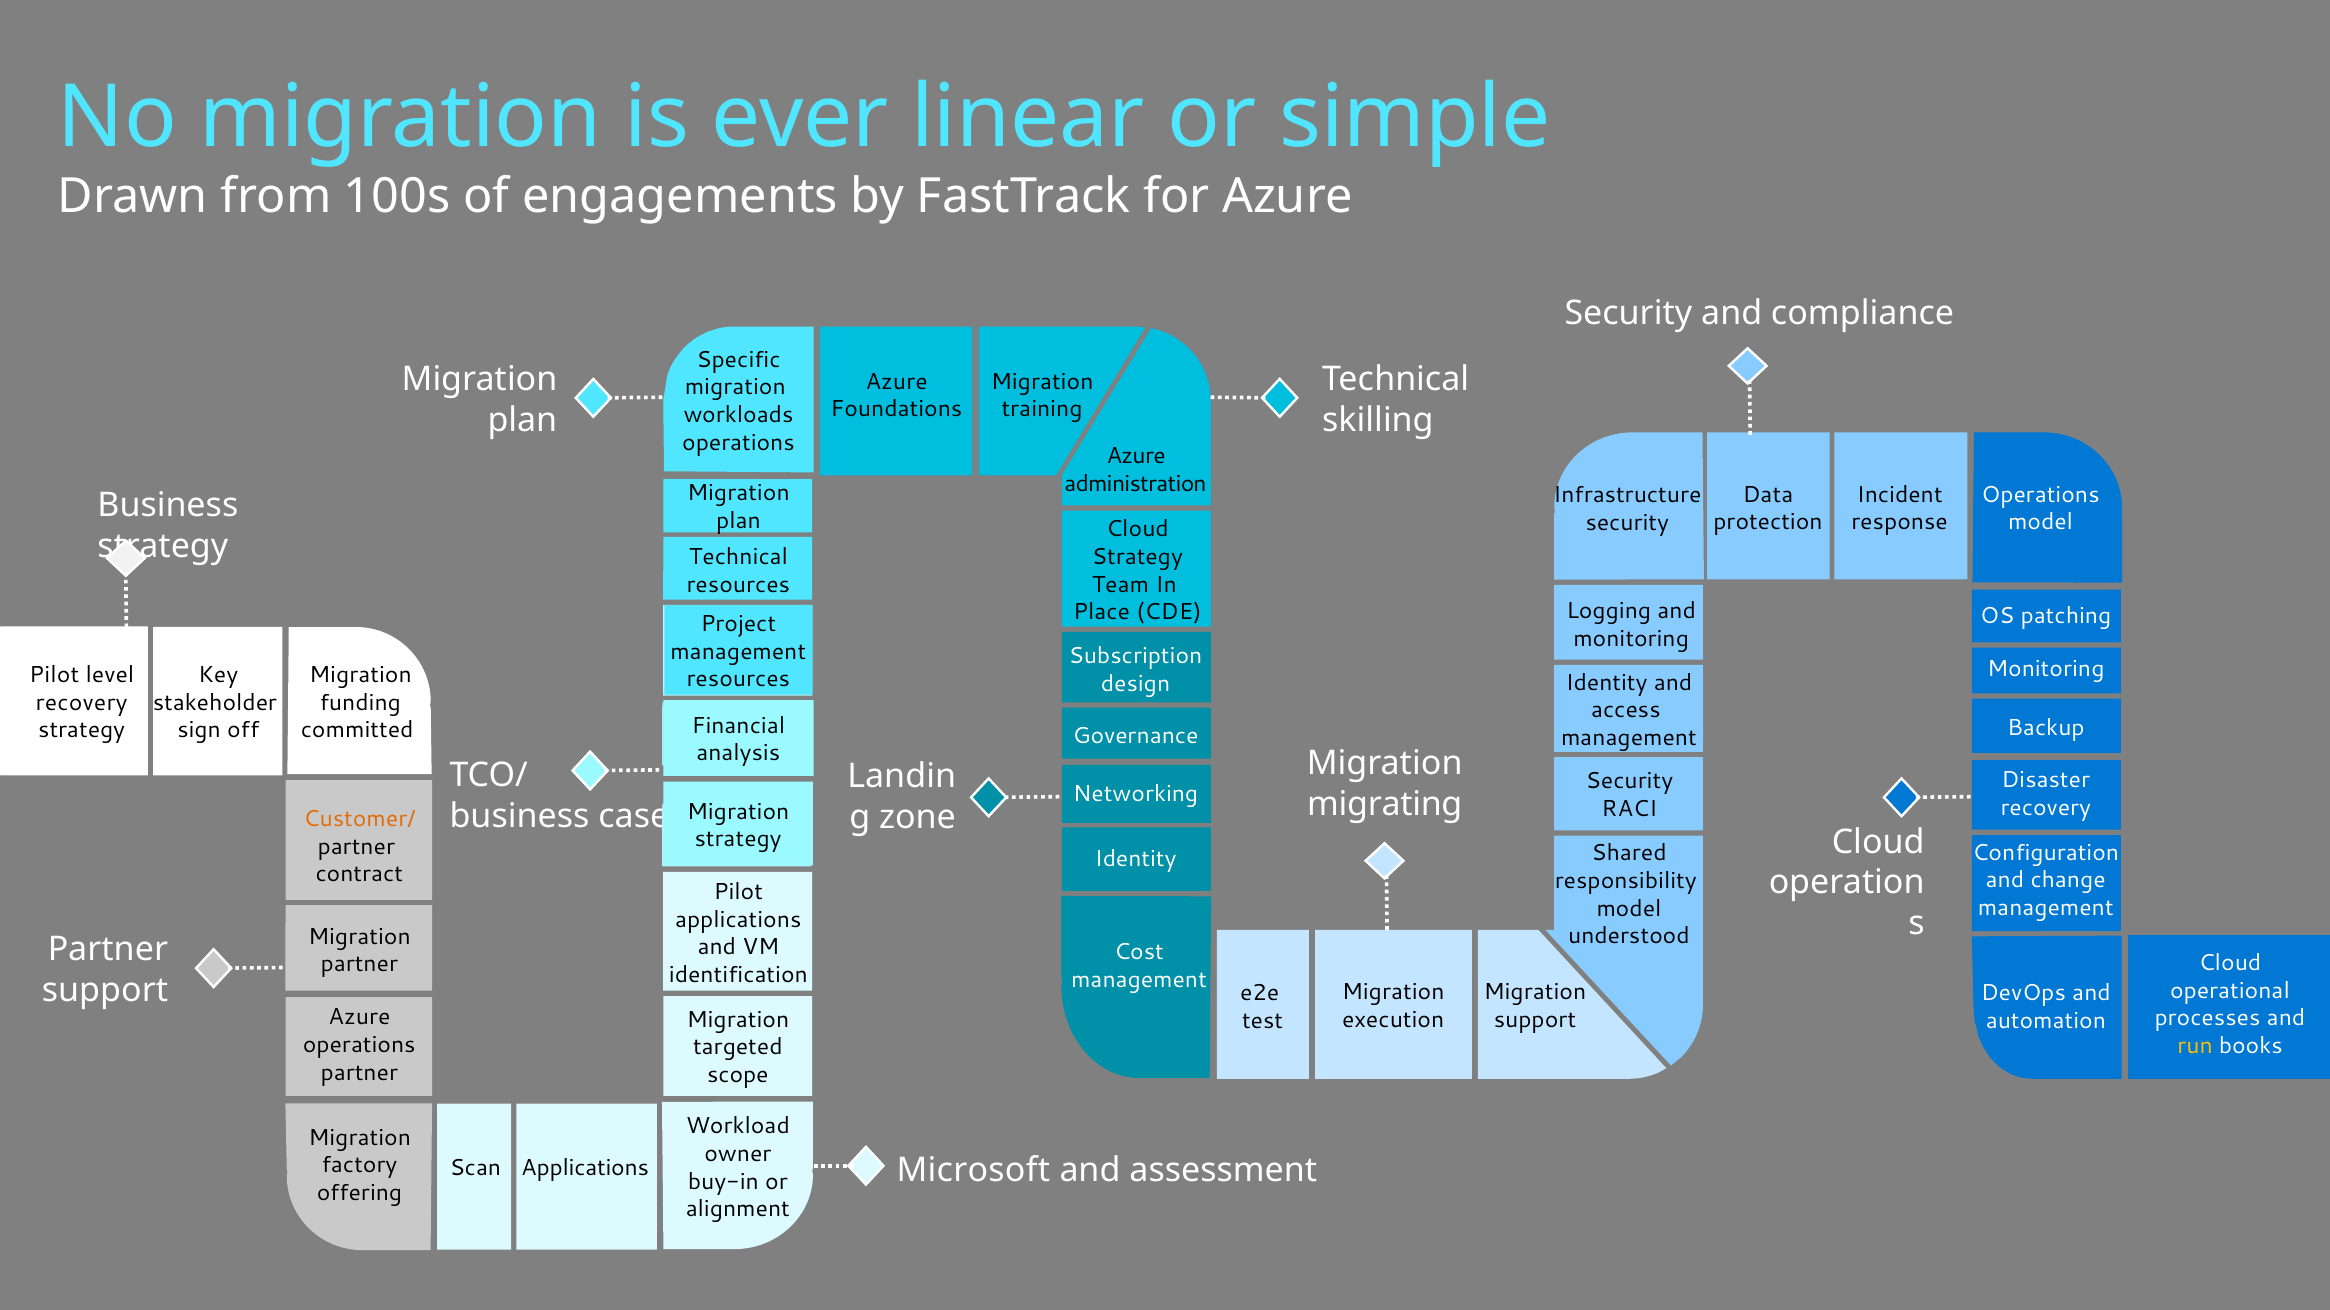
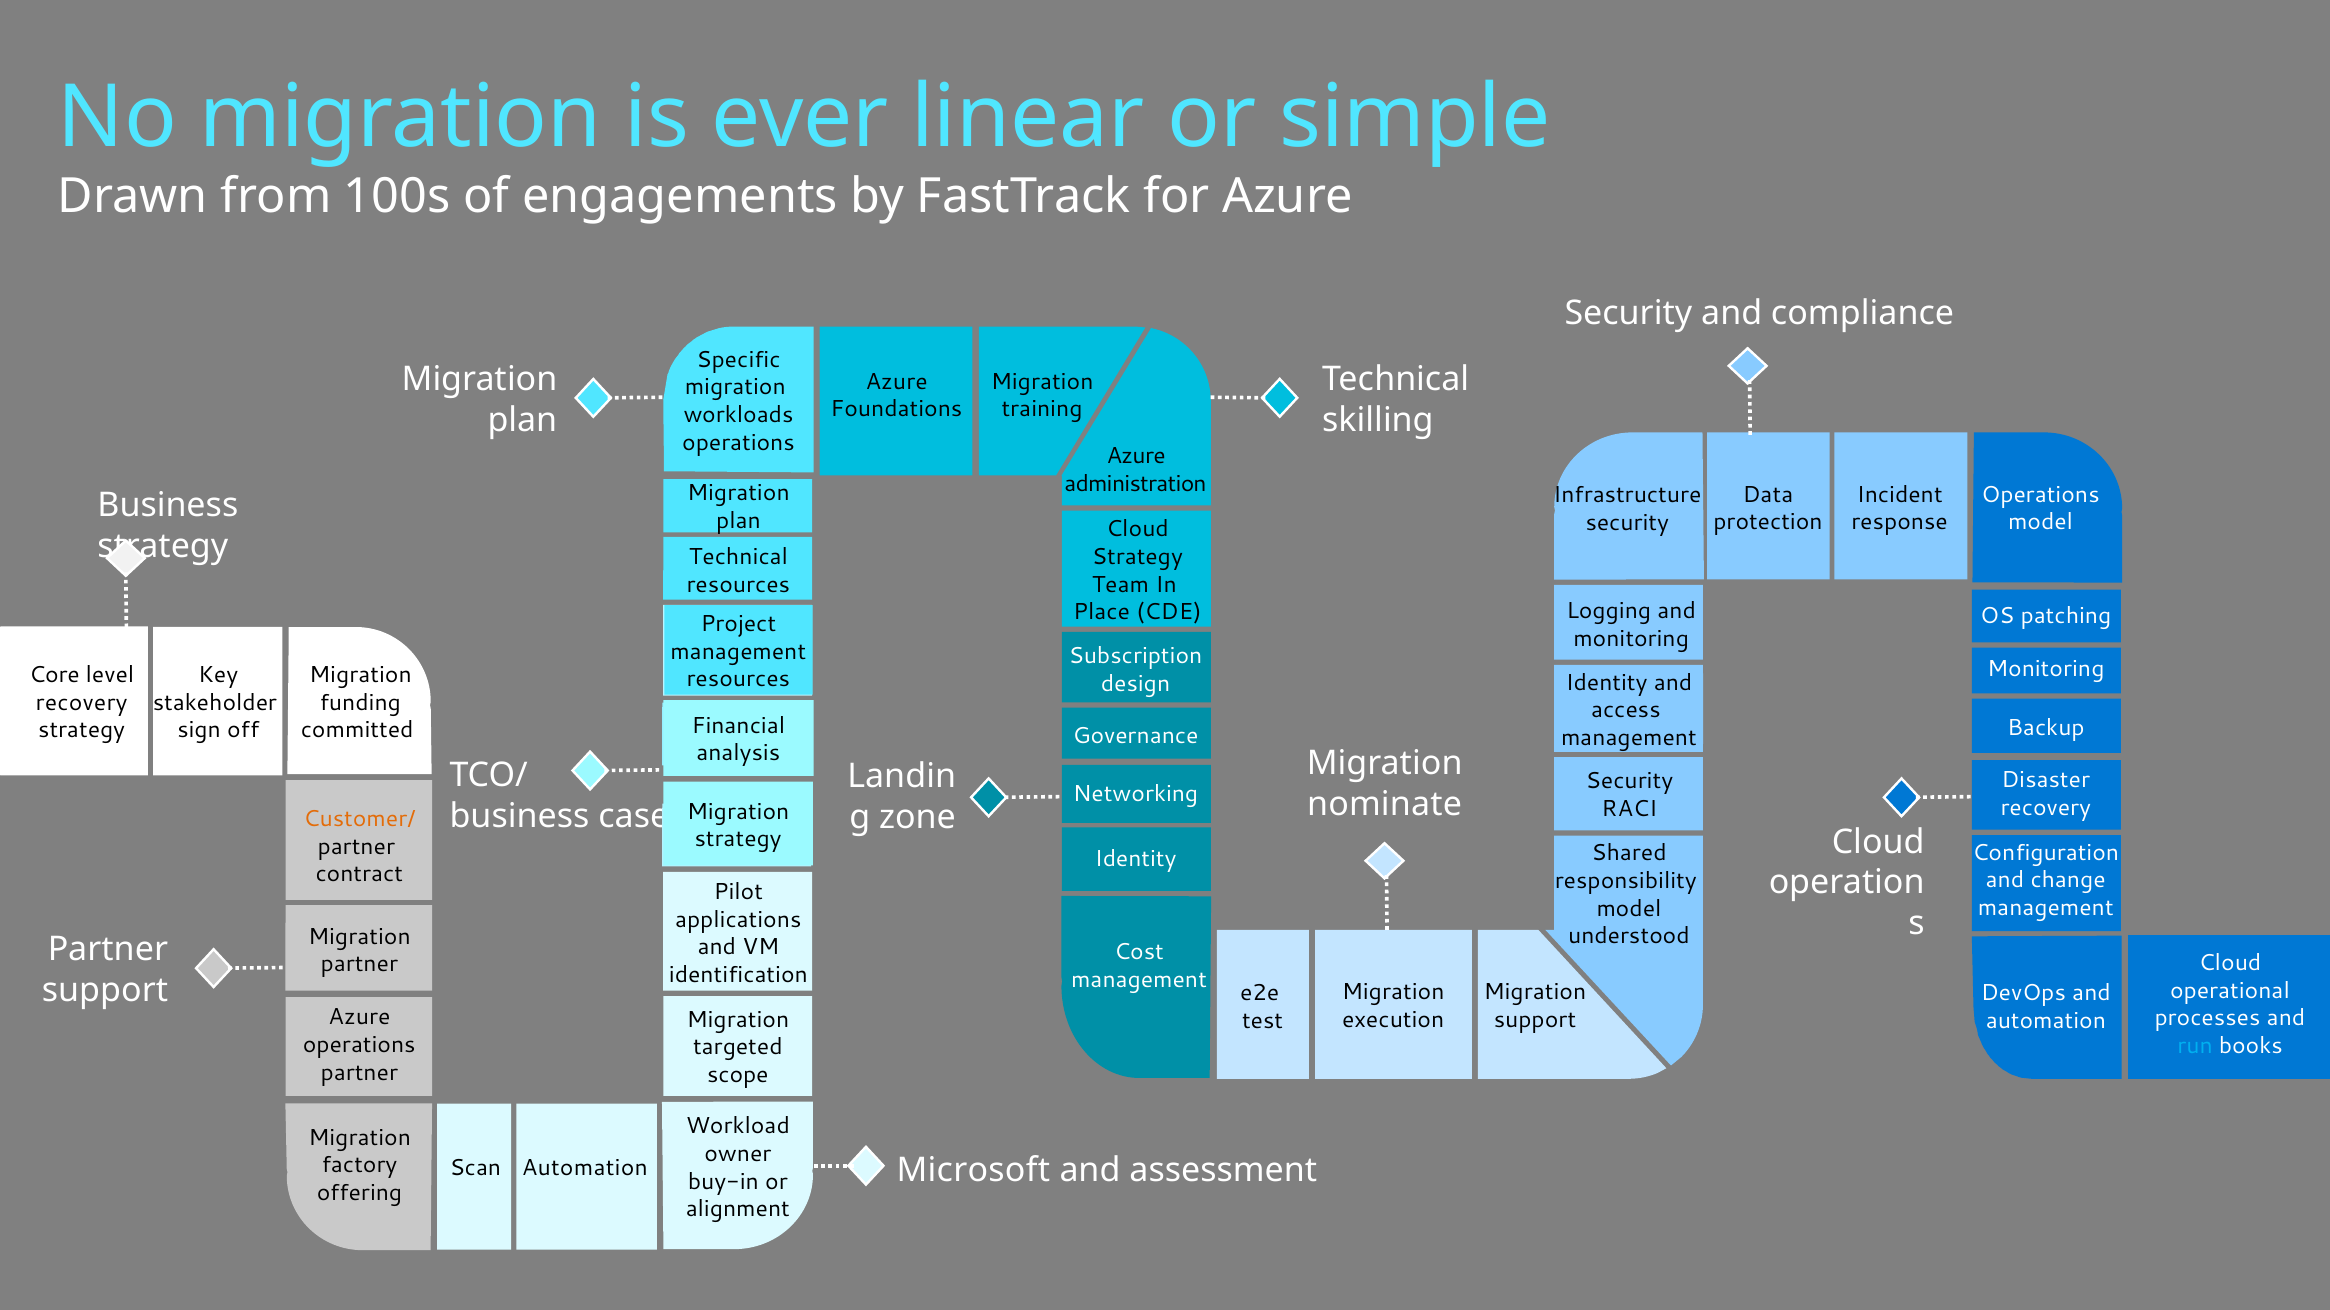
Pilot: Pilot -> Core (54, 675)
migrating: migrating -> nominate (1385, 804)
run colour: yellow -> light blue (2195, 1046)
Scan Applications: Applications -> Automation (585, 1168)
